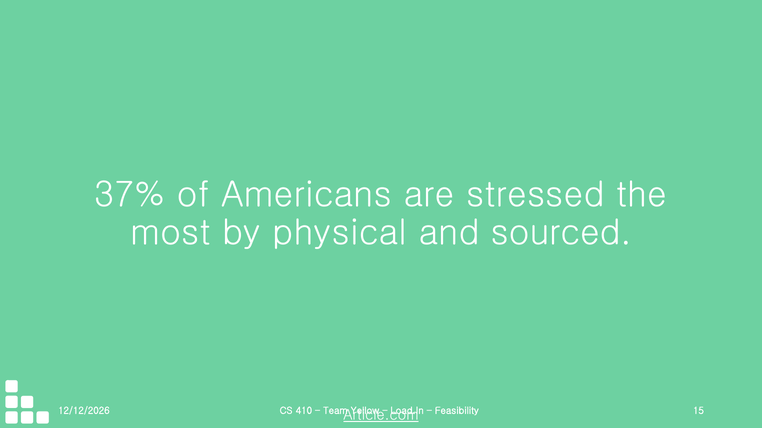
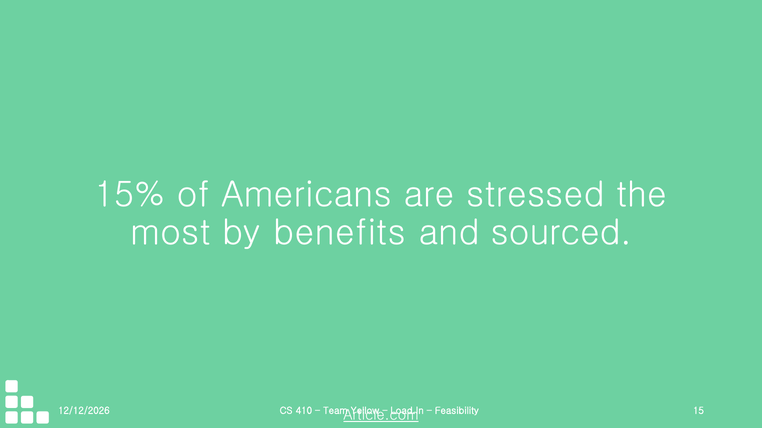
37%: 37% -> 15% (130, 195)
physical: physical -> benefits (340, 233)
